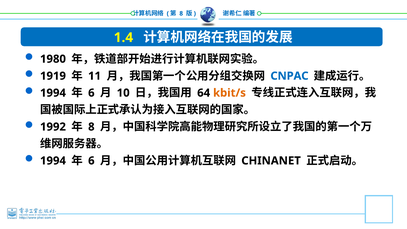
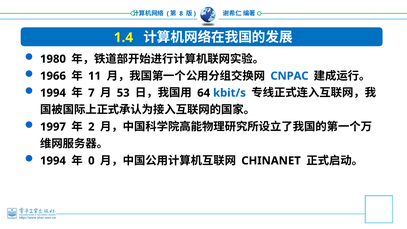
1919: 1919 -> 1966 (53, 76)
6: 6 -> 7 (91, 93)
10: 10 -> 53 (123, 93)
kbit/s colour: orange -> blue (229, 93)
1992: 1992 -> 1997 (53, 127)
8: 8 -> 2 (91, 127)
6: 6 -> 0 (91, 161)
